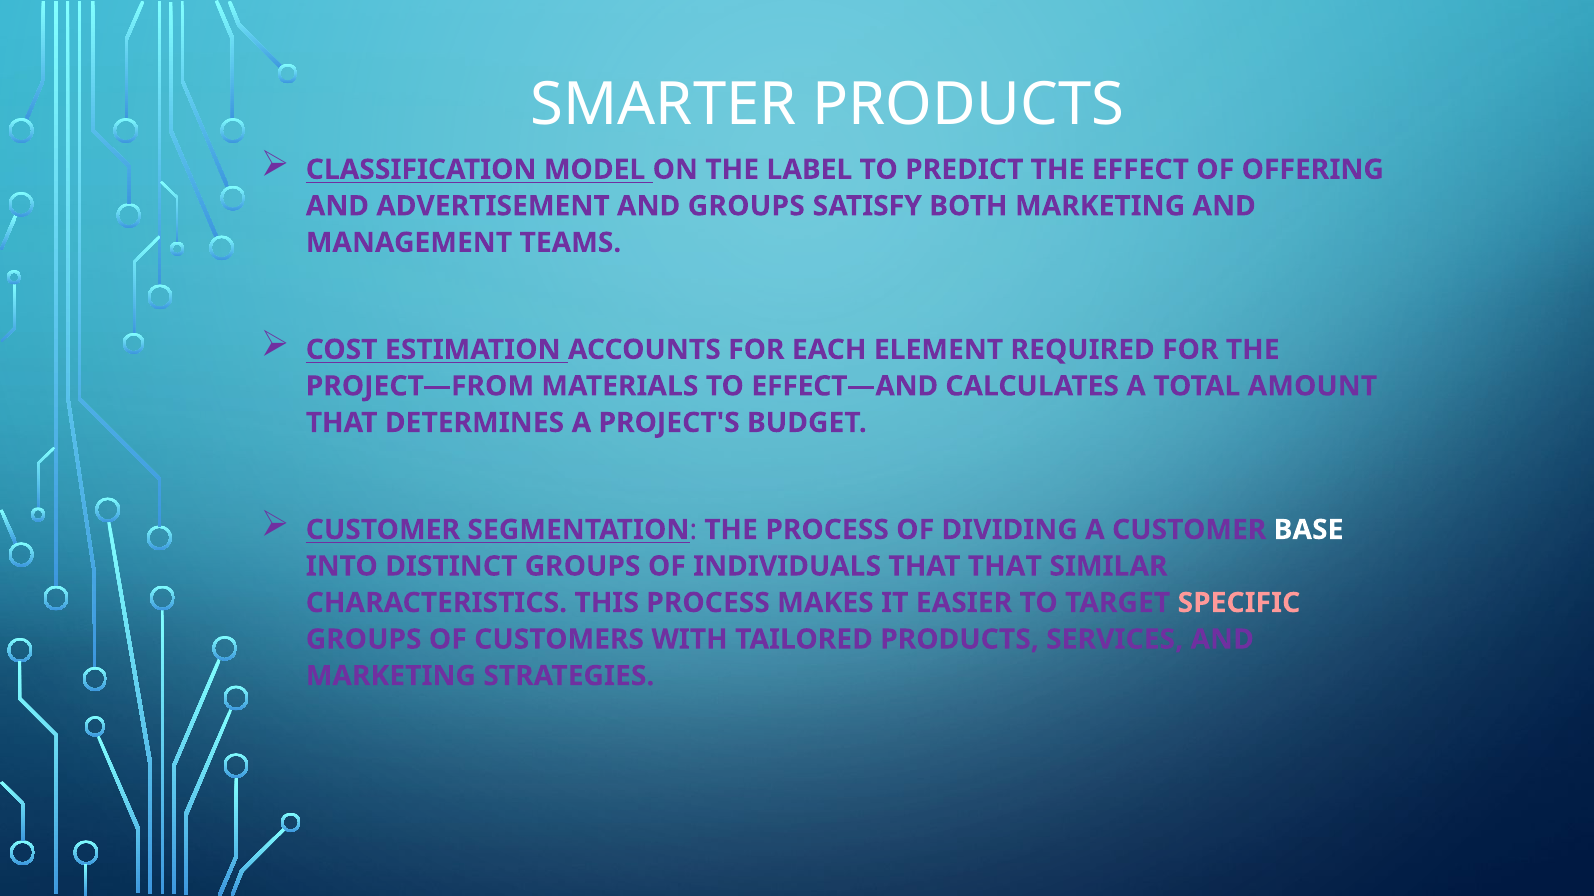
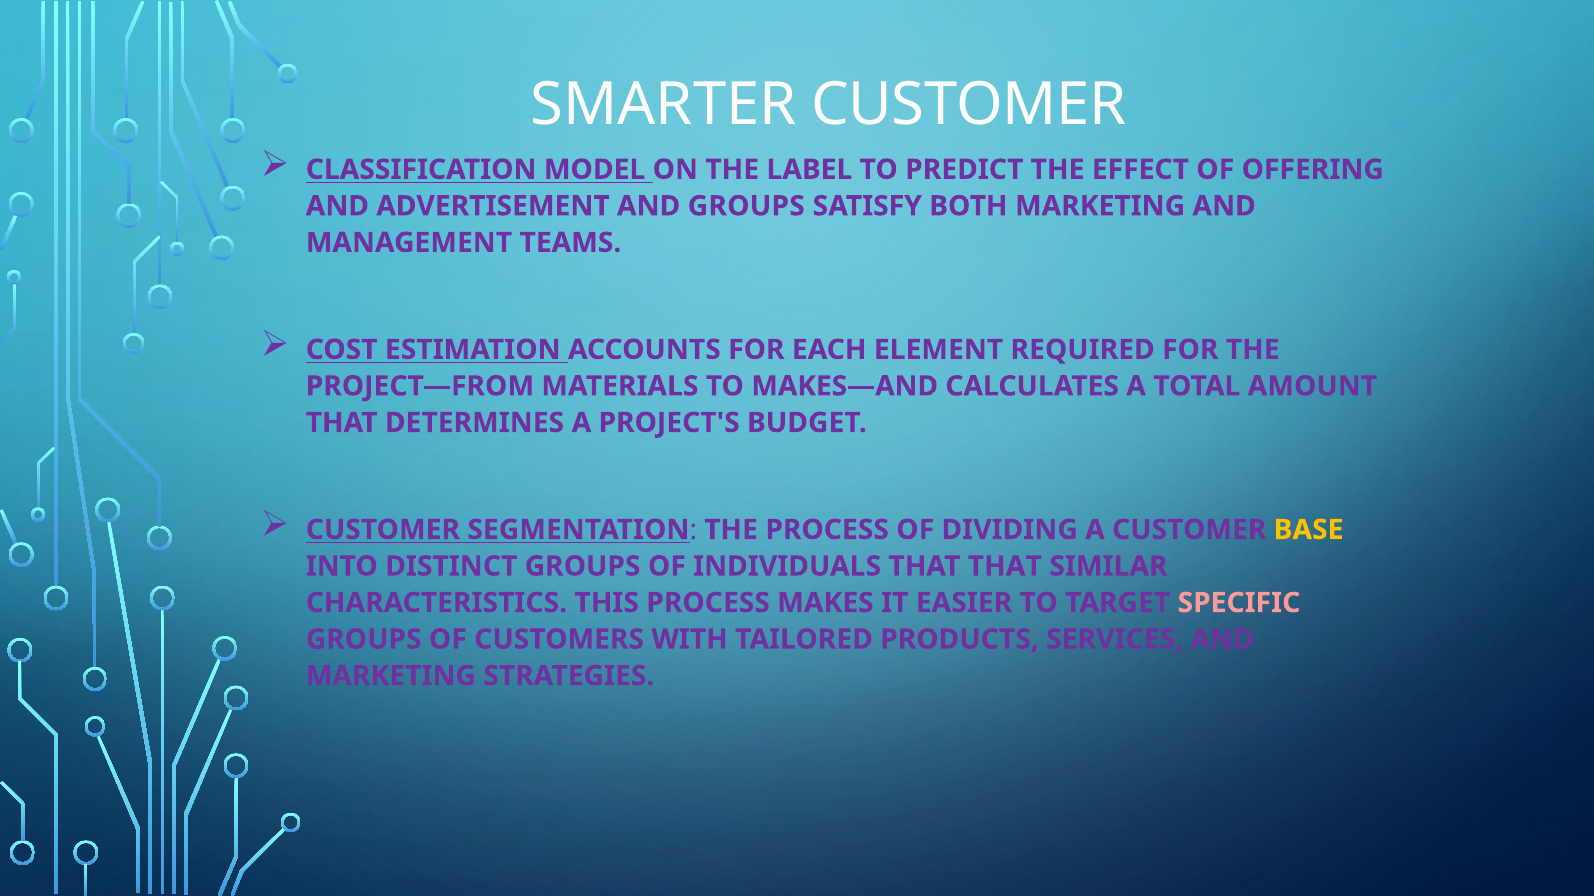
SMARTER PRODUCTS: PRODUCTS -> CUSTOMER (969, 105)
EFFECT—AND: EFFECT—AND -> MAKES—AND (845, 386)
BASE colour: white -> yellow (1309, 530)
